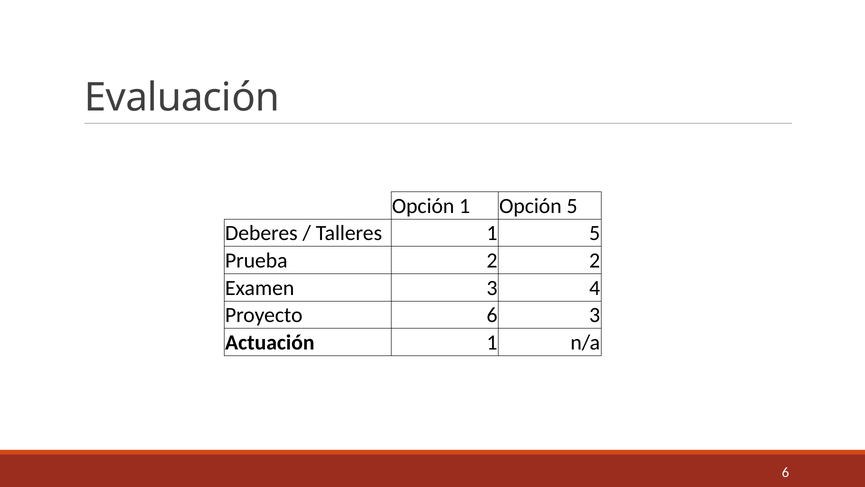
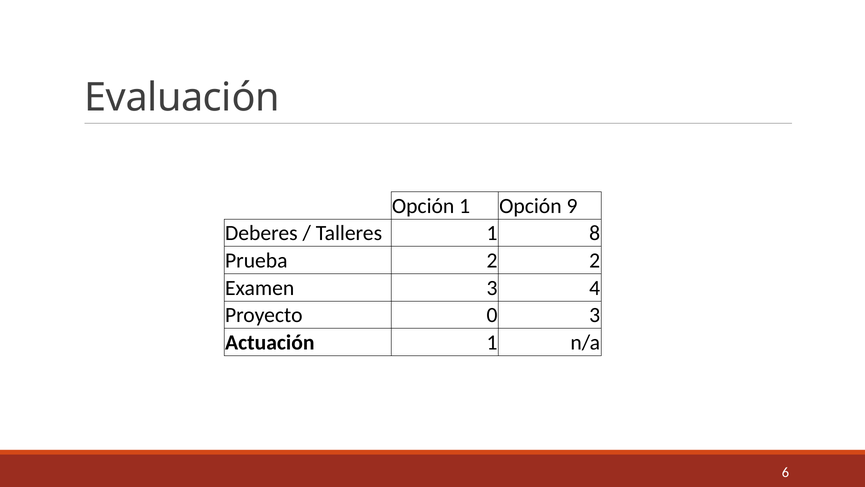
Opción 5: 5 -> 9 (572, 206)
1 5: 5 -> 8 (595, 233)
Proyecto 6: 6 -> 0 (492, 315)
